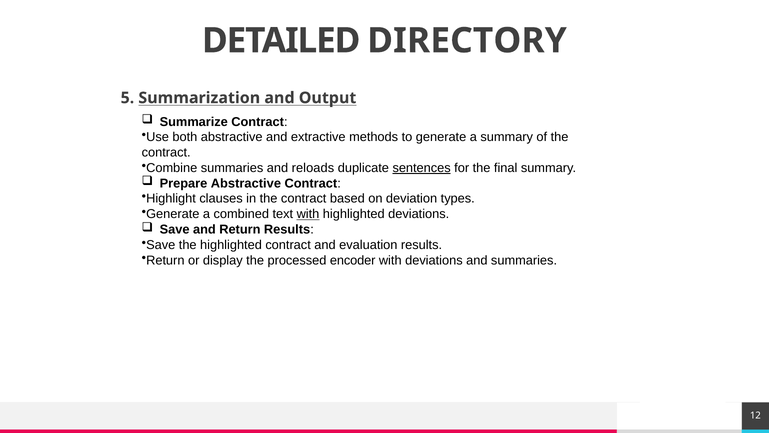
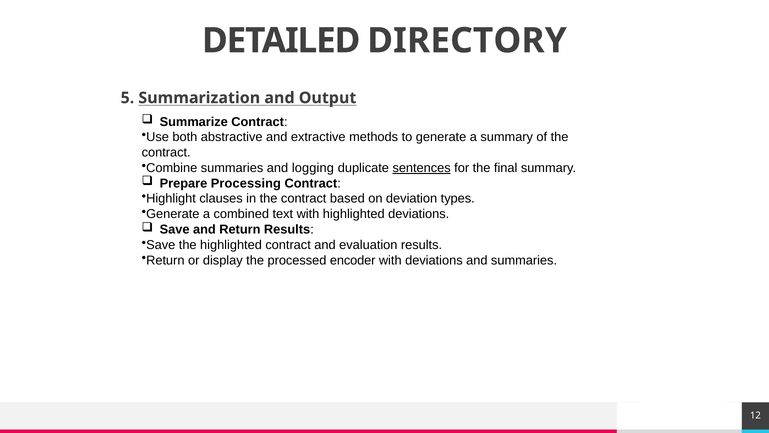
reloads: reloads -> logging (313, 168)
Prepare Abstractive: Abstractive -> Processing (246, 183)
with underline: present -> none (308, 214)
